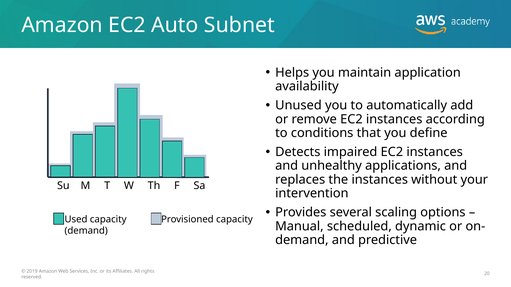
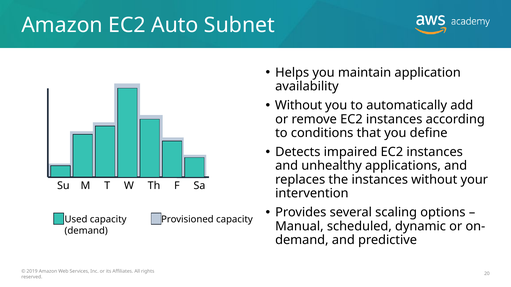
Unused: Unused -> Without (299, 106)
